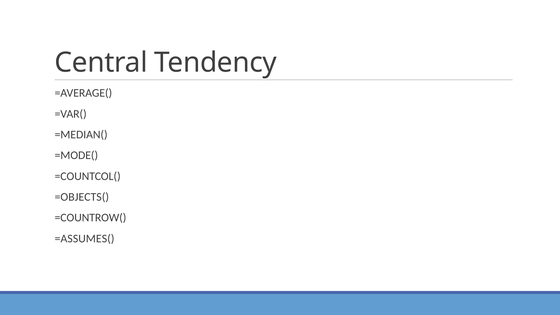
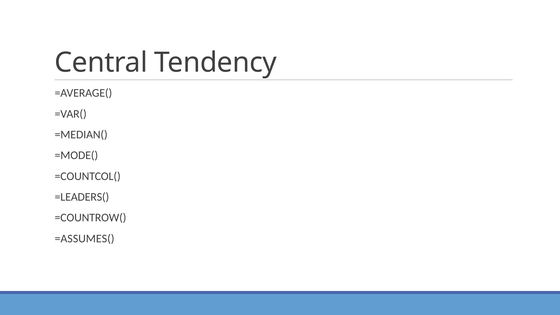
=OBJECTS(: =OBJECTS( -> =LEADERS( (82, 197)
